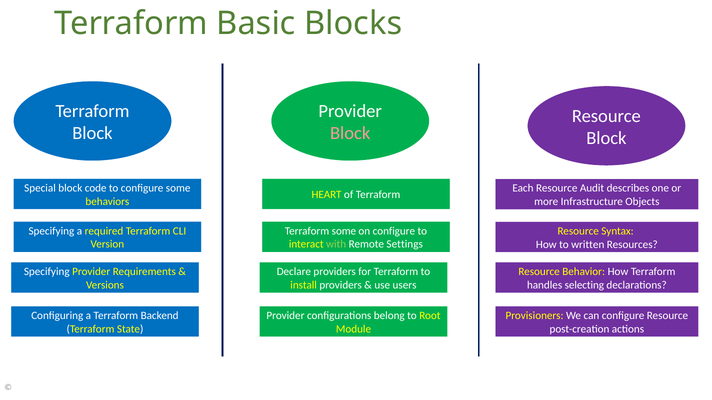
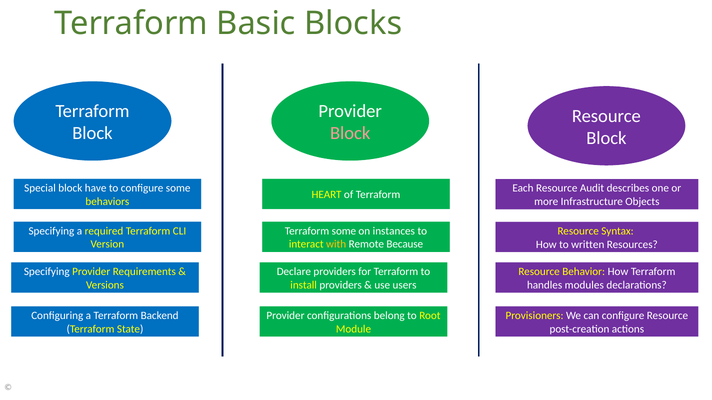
code: code -> have (96, 188)
on configure: configure -> instances (394, 231)
with colour: light green -> yellow (336, 245)
Settings: Settings -> Because (405, 245)
selecting: selecting -> modules (584, 285)
